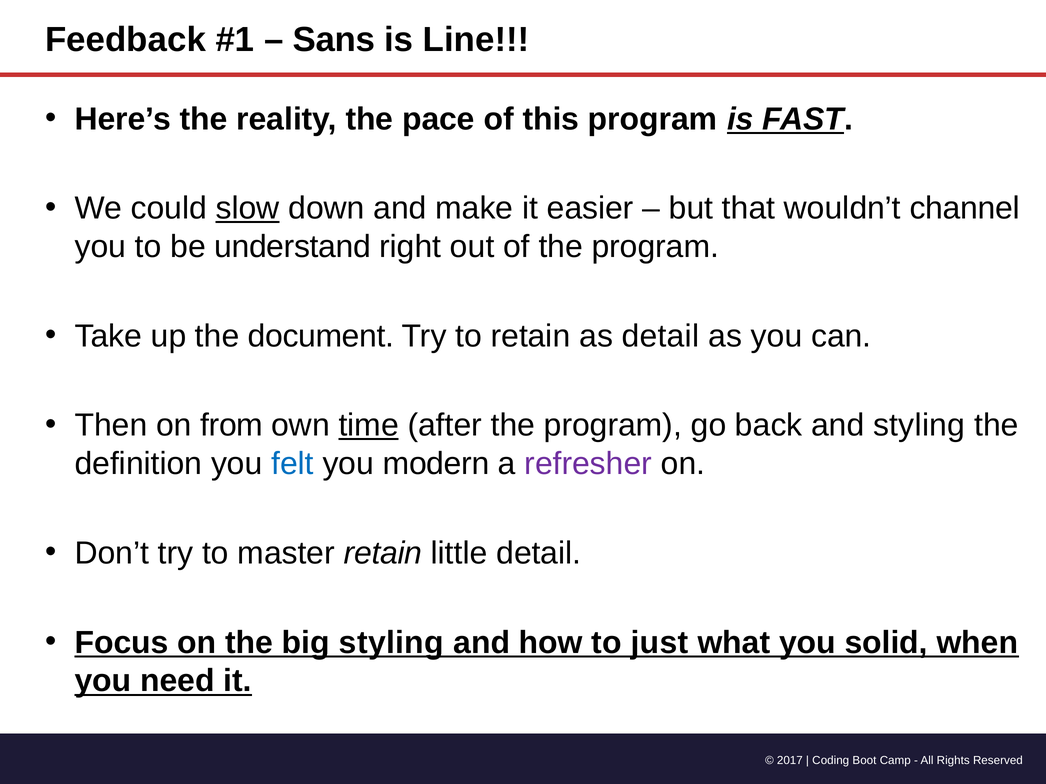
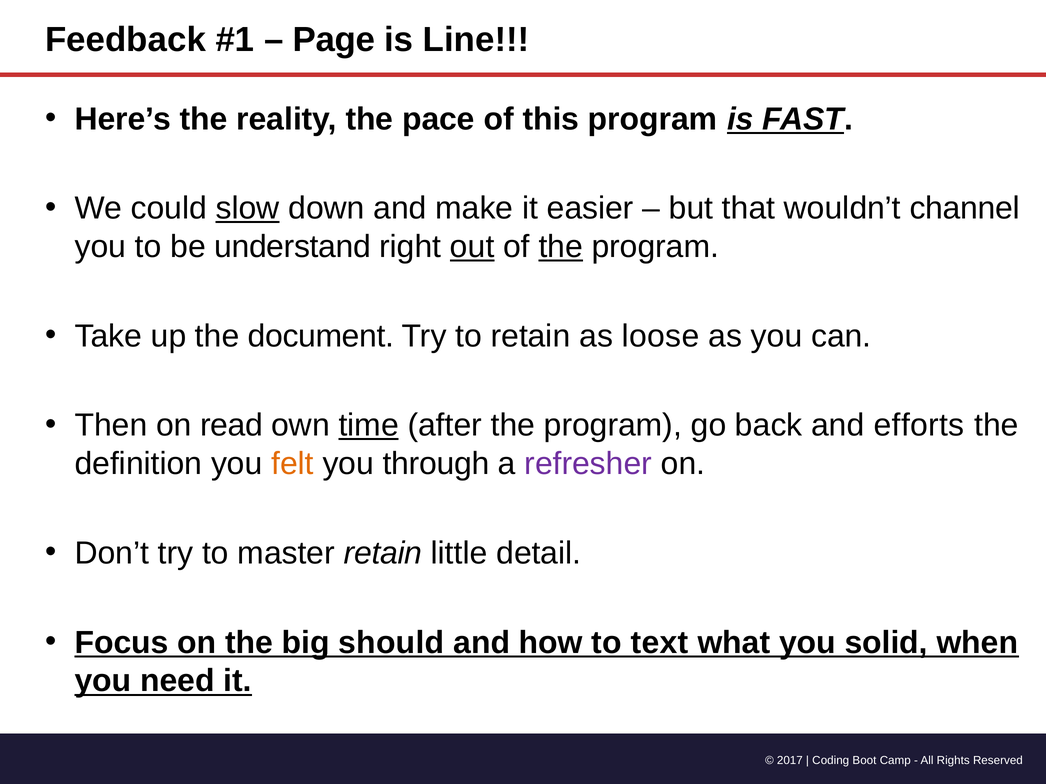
Sans: Sans -> Page (334, 40)
out underline: none -> present (472, 247)
the underline: none -> present (561, 247)
as detail: detail -> loose (661, 336)
from: from -> read (232, 426)
and styling: styling -> efforts (919, 426)
felt colour: blue -> orange (293, 464)
modern: modern -> through (436, 464)
big styling: styling -> should (391, 643)
just: just -> text (659, 643)
